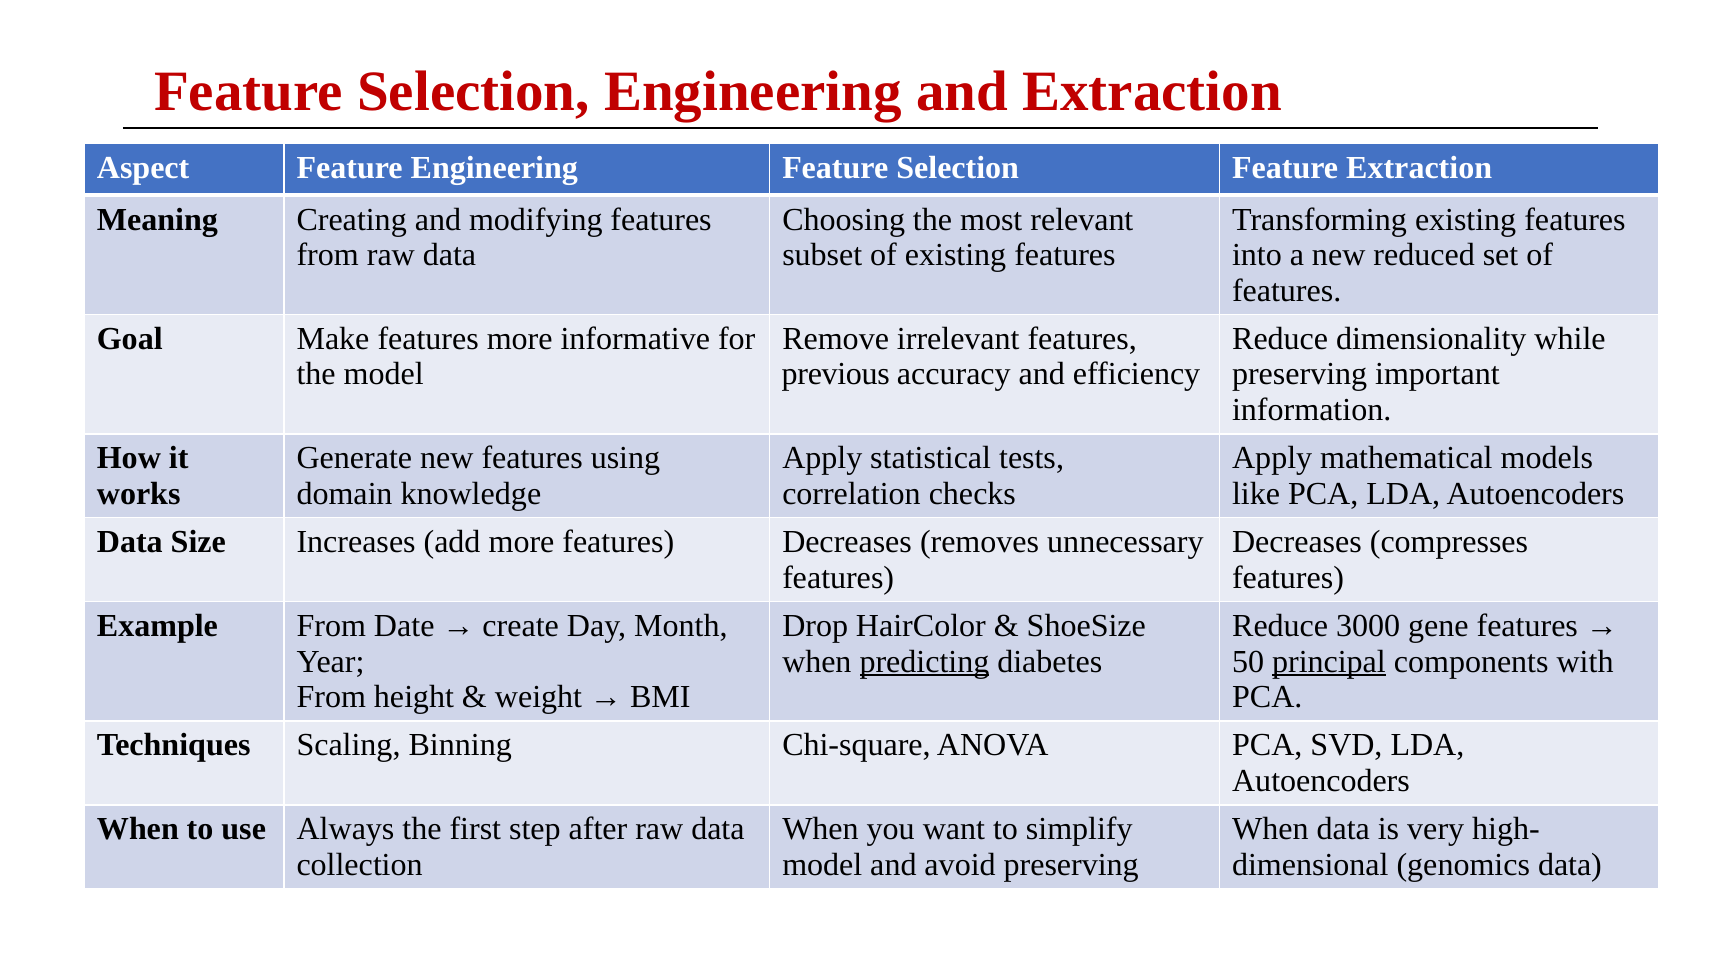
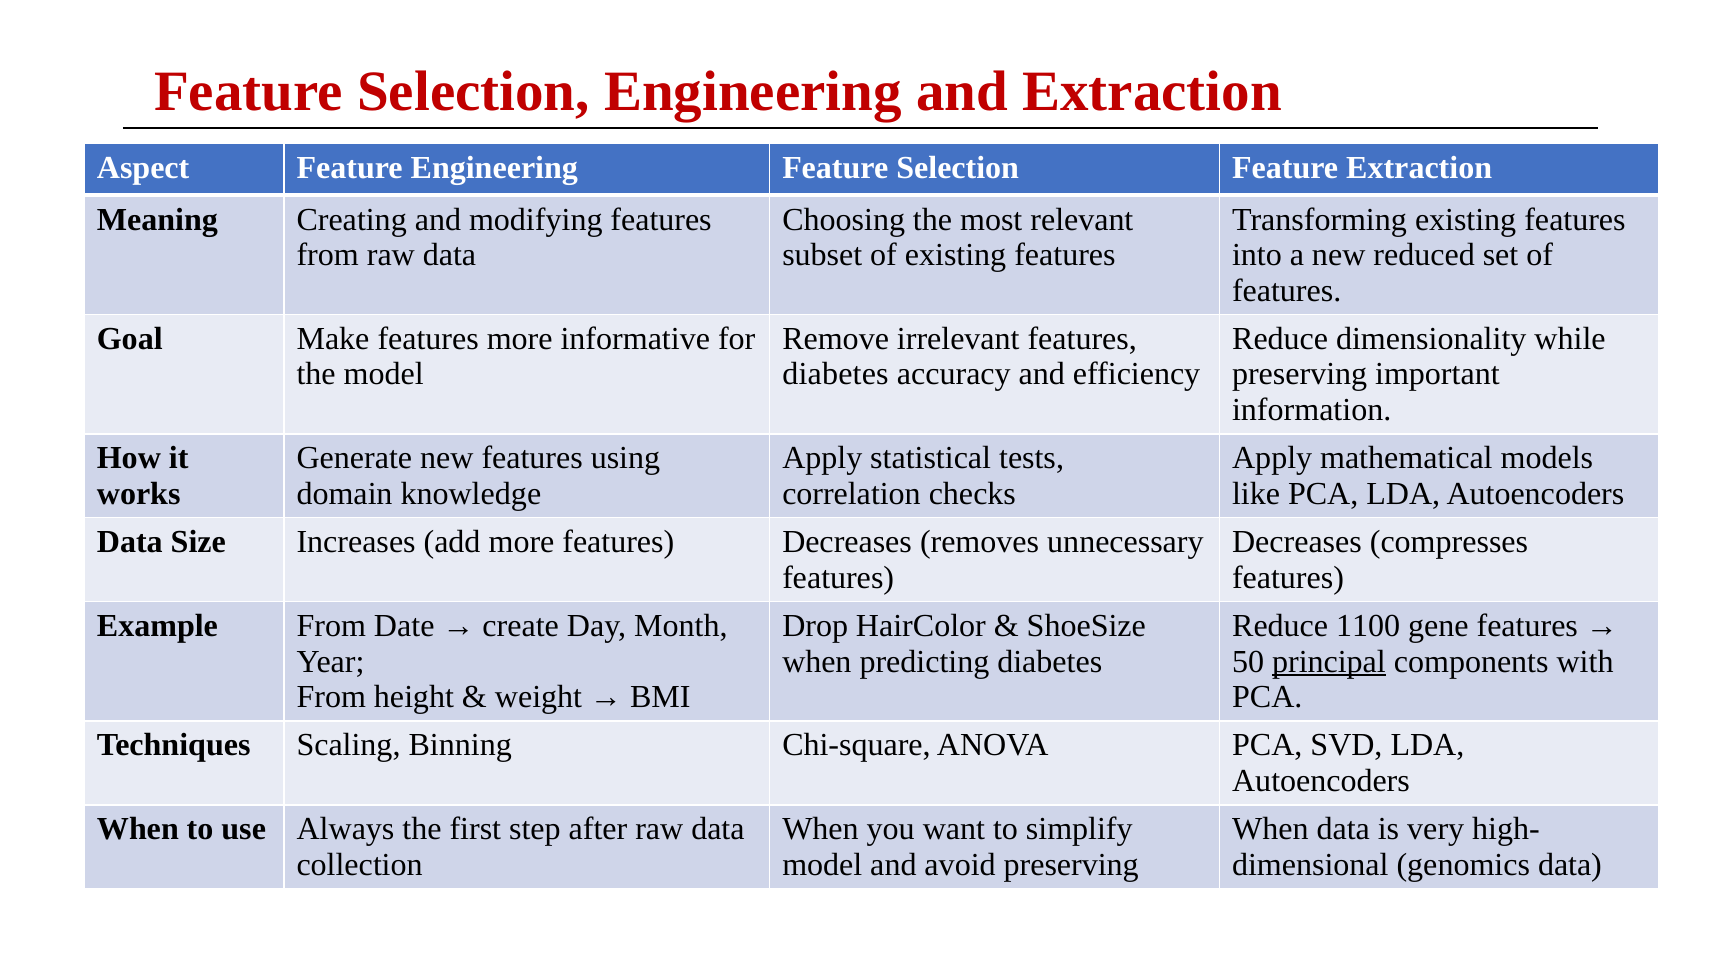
previous: previous -> diabetes (835, 374)
3000: 3000 -> 1100 (1368, 626)
predicting underline: present -> none (924, 661)
